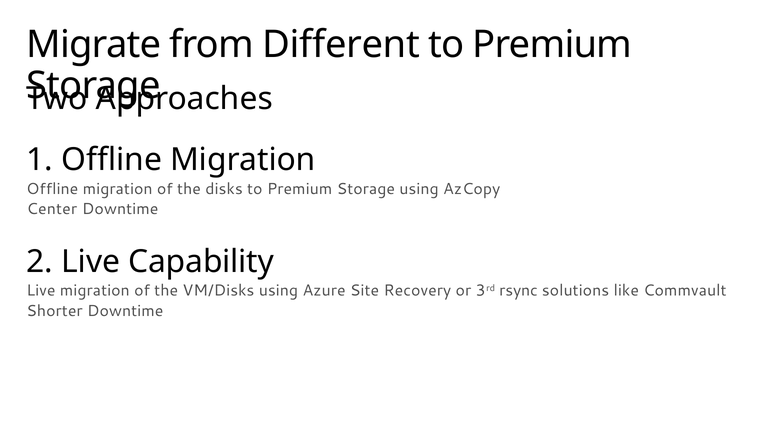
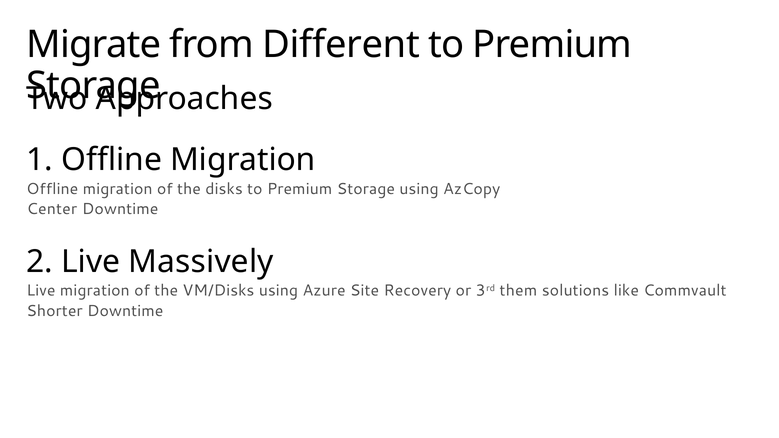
Capability: Capability -> Massively (201, 262)
rsync: rsync -> them (518, 291)
